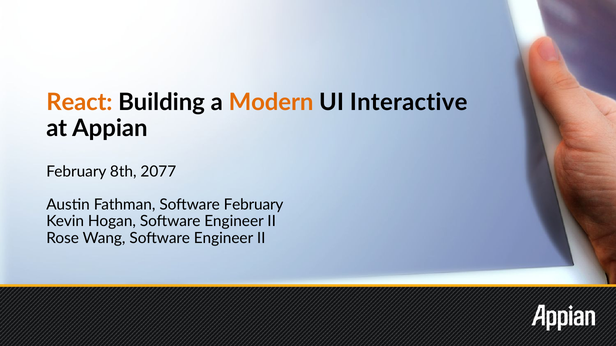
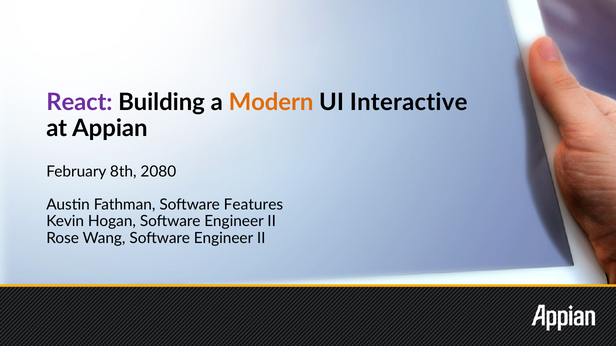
React colour: orange -> purple (79, 102)
2077: 2077 -> 2080 (158, 172)
Software February: February -> Features (253, 205)
